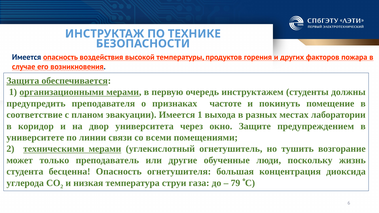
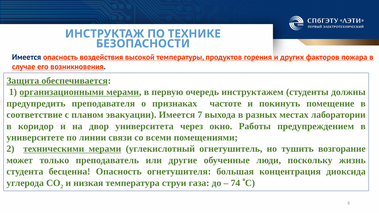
Имеется 1: 1 -> 7 (200, 115)
Защите: Защите -> Работы (255, 126)
79: 79 -> 74 (235, 183)
